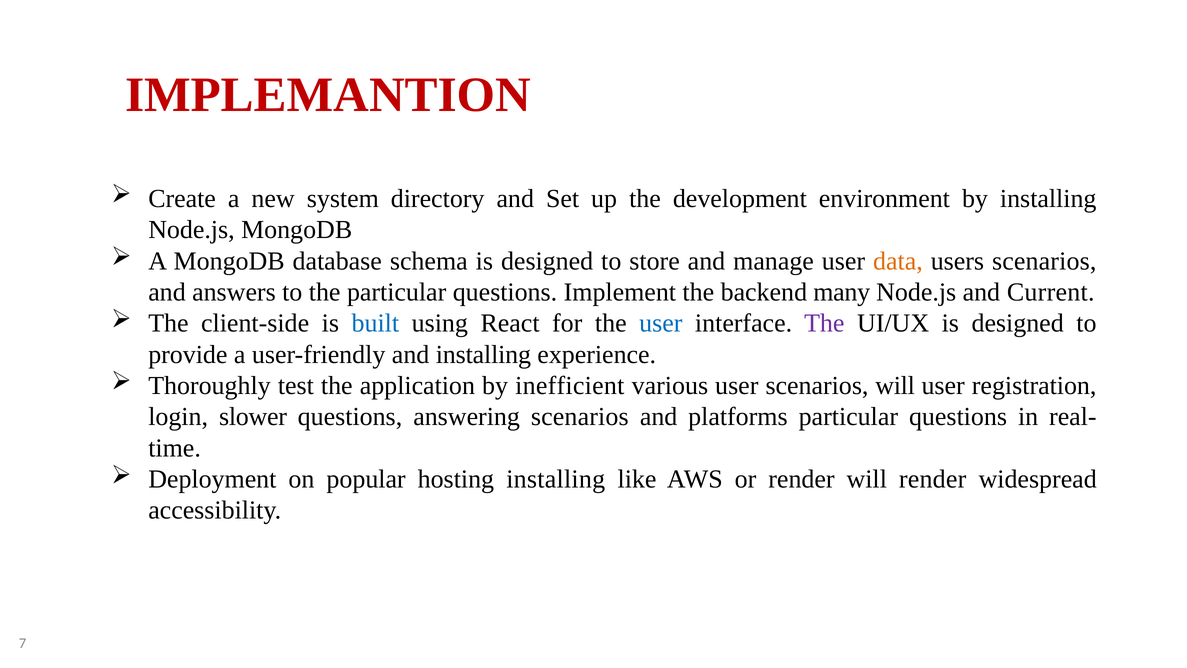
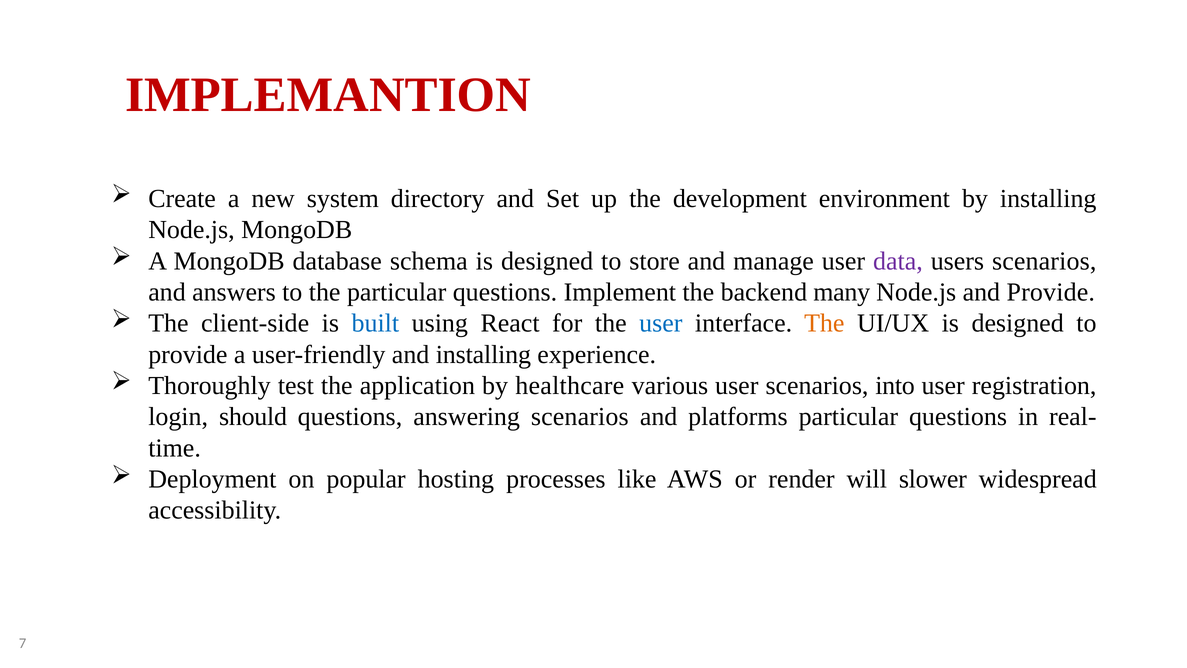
data colour: orange -> purple (898, 261)
and Current: Current -> Provide (1051, 292)
The colour: purple -> orange (824, 323)
inefficient: inefficient -> healthcare (570, 385)
scenarios will: will -> into (895, 385)
slower: slower -> should (253, 417)
hosting installing: installing -> processes (556, 479)
will render: render -> slower (933, 479)
